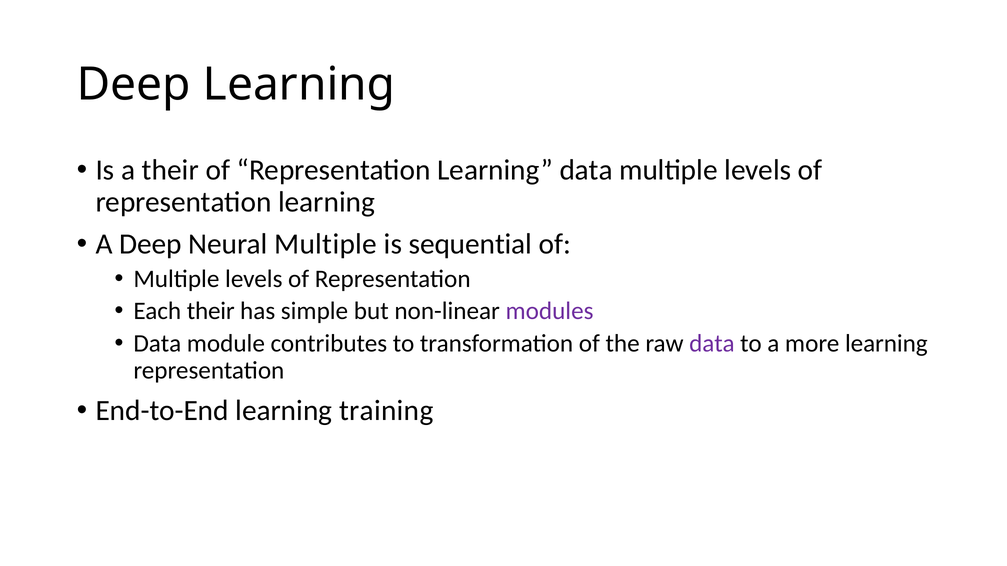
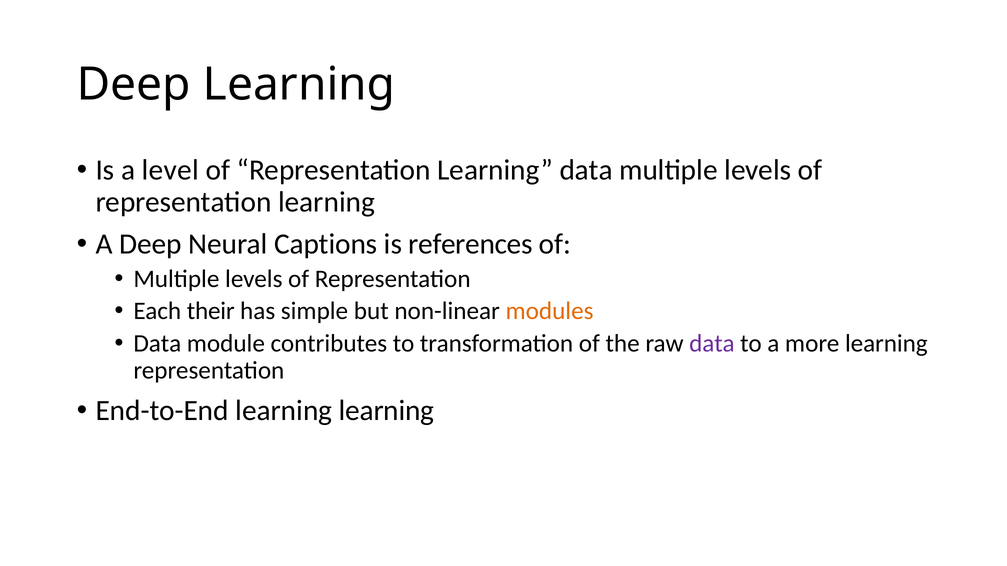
a their: their -> level (170, 170)
Neural Multiple: Multiple -> Captions (326, 244)
sequential: sequential -> references (471, 244)
modules colour: purple -> orange (550, 311)
learning training: training -> learning (386, 411)
